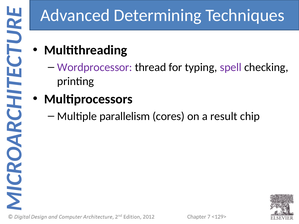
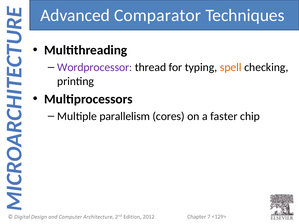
Determining: Determining -> Comparator (158, 15)
spell colour: purple -> orange (231, 67)
result: result -> faster (224, 116)
